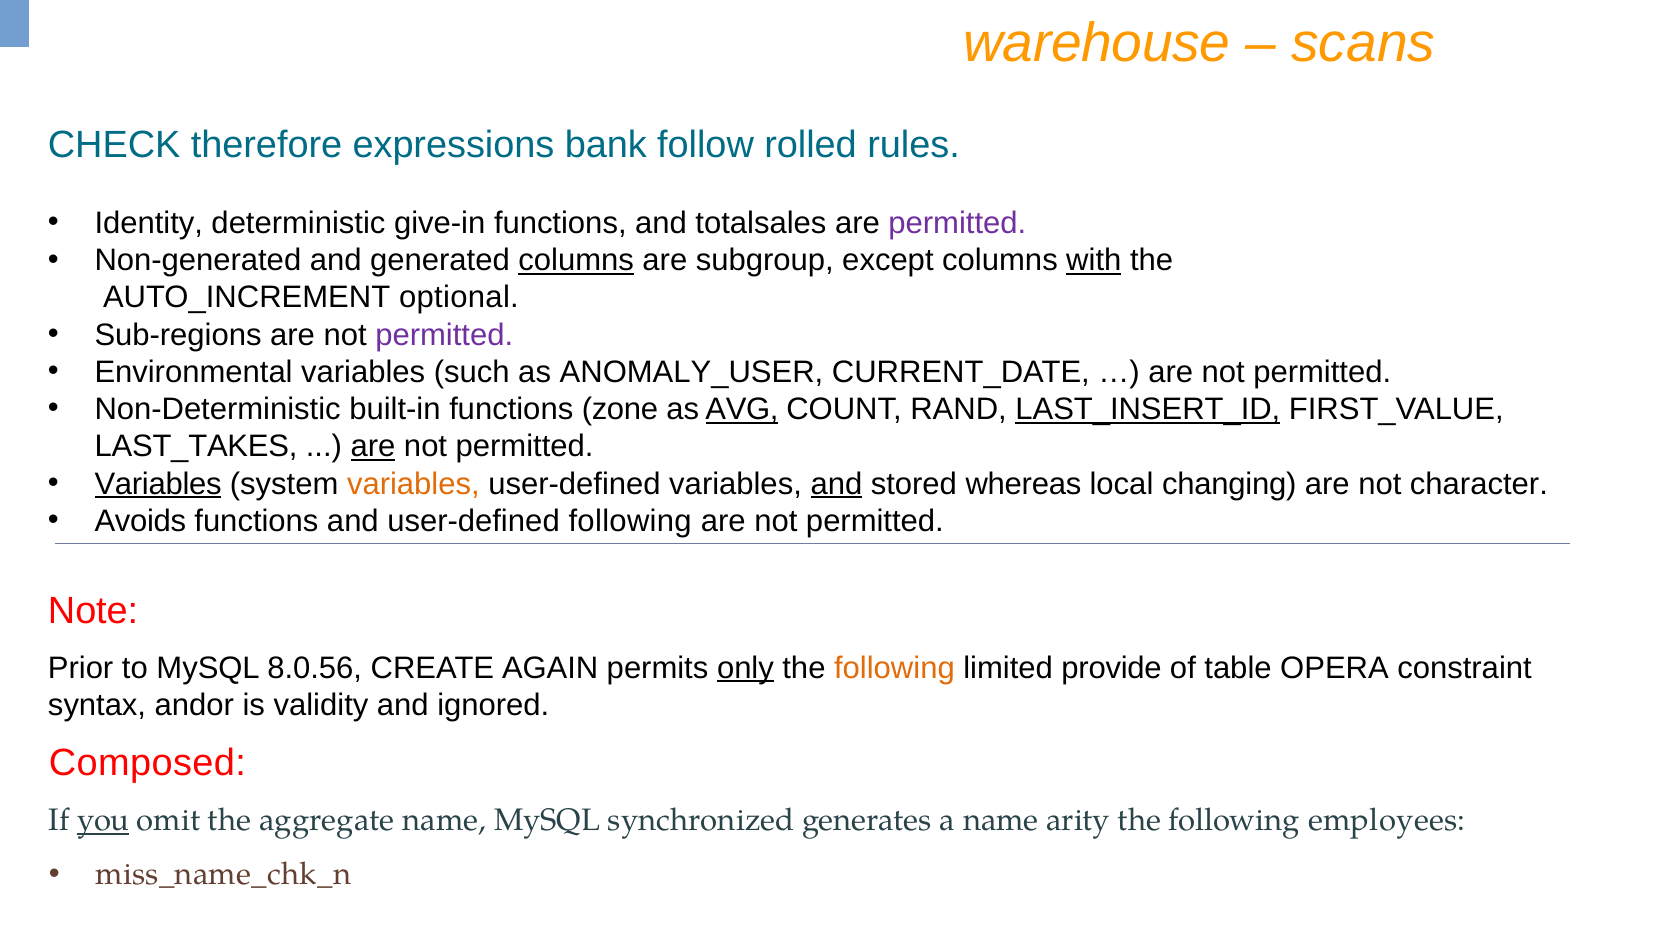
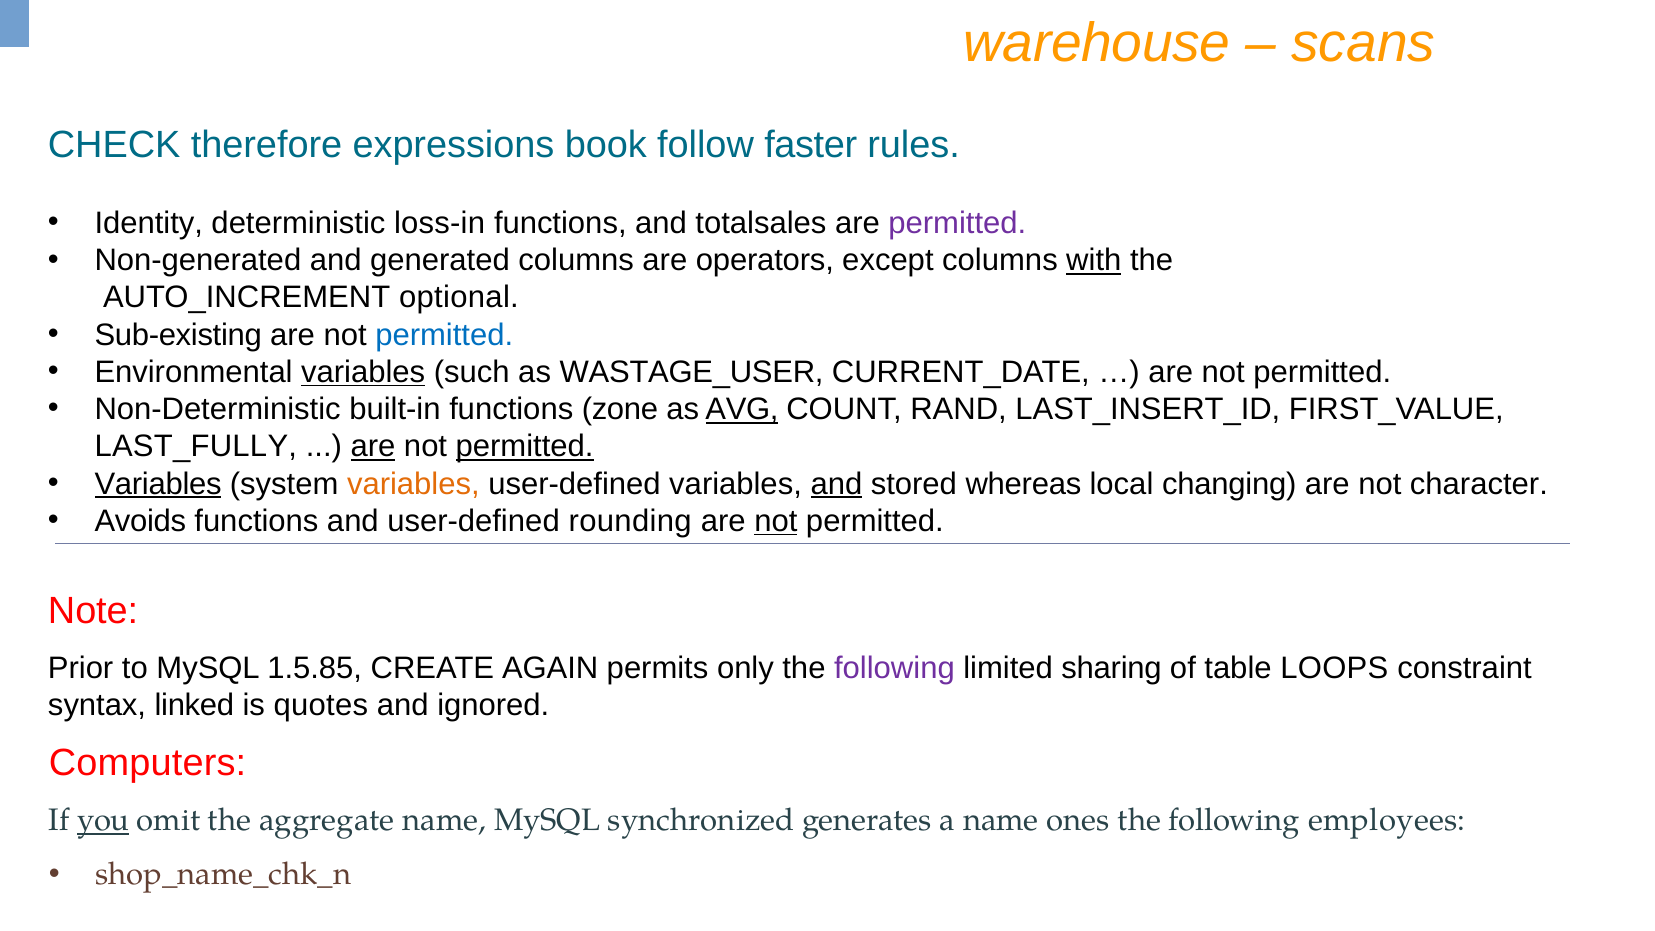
bank: bank -> book (606, 145)
rolled: rolled -> faster (811, 145)
give-in: give-in -> loss-in (440, 223)
columns underline: present -> none (576, 260)
subgroup: subgroup -> operators (765, 260)
Sub-regions: Sub-regions -> Sub-existing (178, 335)
permitted colour: purple -> blue (444, 335)
variables underline: none -> present (363, 372)
ANOMALY_USER: ANOMALY_USER -> WASTAGE_USER (692, 372)
LAST_INSERT_ID underline: present -> none (1148, 409)
LAST_TAKES: LAST_TAKES -> LAST_FULLY (196, 447)
permitted underline: none -> present (525, 447)
user-defined following: following -> rounding (630, 521)
not underline: none -> present (776, 521)
8.0.56: 8.0.56 -> 1.5.85 (315, 668)
only underline: present -> none (745, 668)
following colour: orange -> purple (894, 668)
provide: provide -> sharing (1112, 668)
OPERA: OPERA -> LOOPS (1334, 668)
andor: andor -> linked (194, 705)
validity: validity -> quotes (321, 705)
Composed: Composed -> Computers (148, 763)
arity: arity -> ones (1078, 821)
miss_name_chk_n: miss_name_chk_n -> shop_name_chk_n (223, 874)
